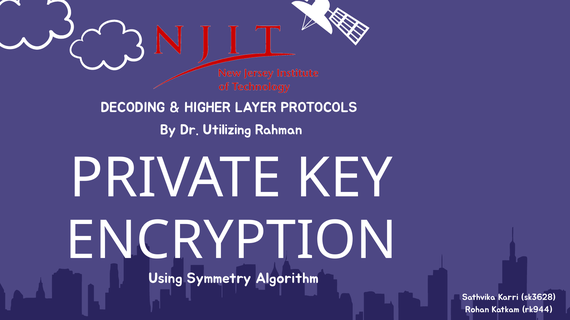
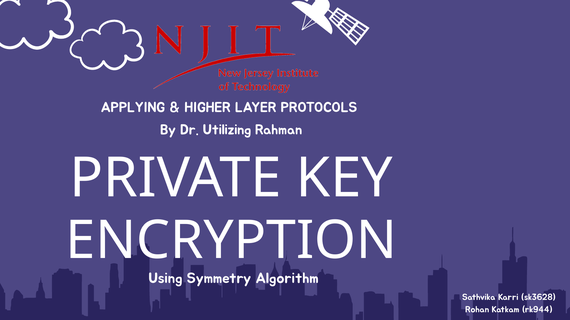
DECODING: DECODING -> APPLYING (133, 108)
